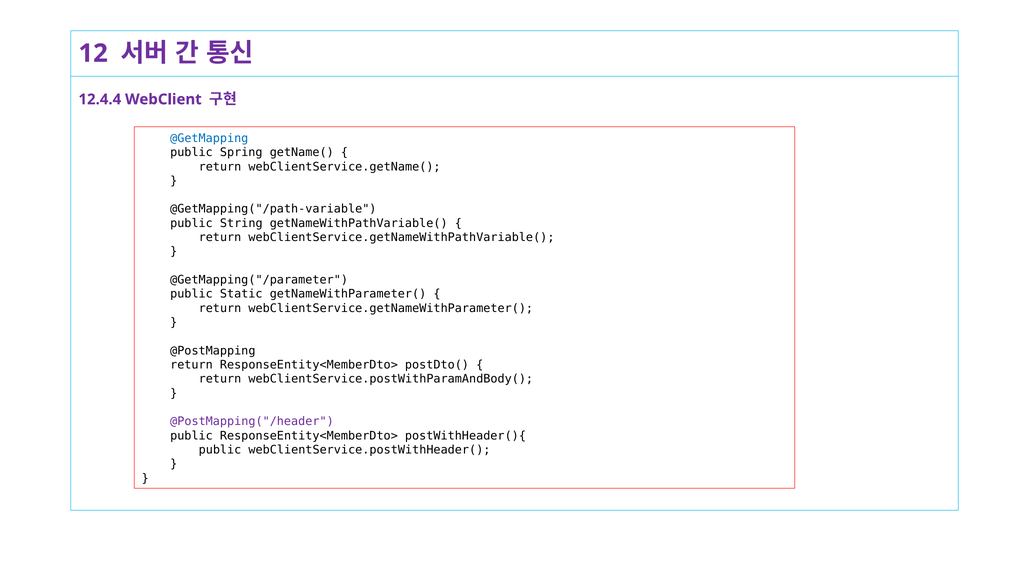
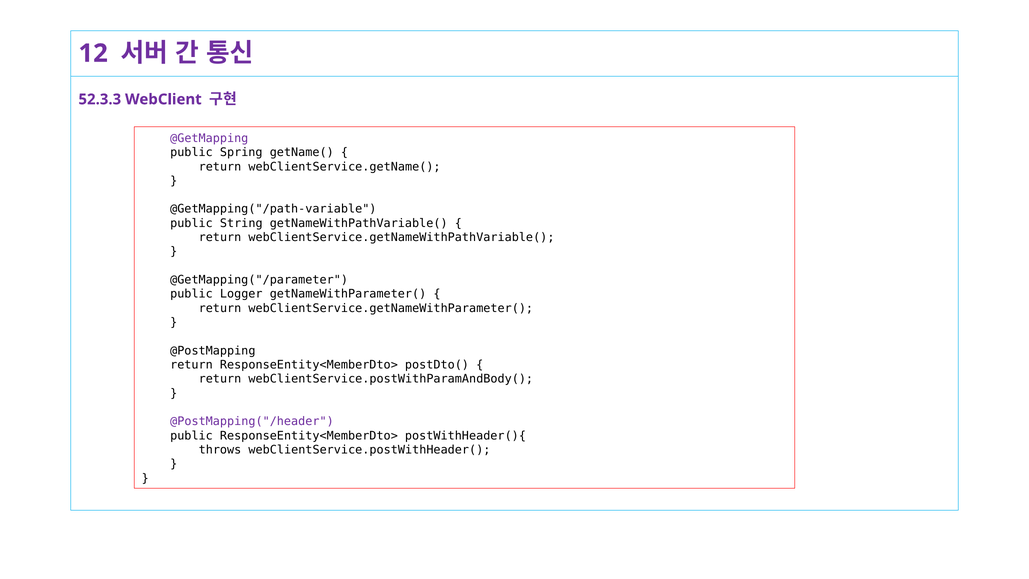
12.4.4: 12.4.4 -> 52.3.3 (100, 99)
@GetMapping colour: blue -> purple (209, 138)
Static: Static -> Logger (241, 294)
public: public -> throws (220, 450)
